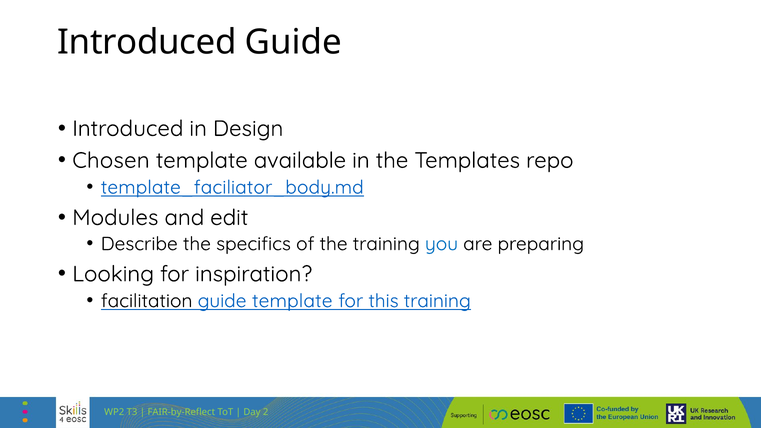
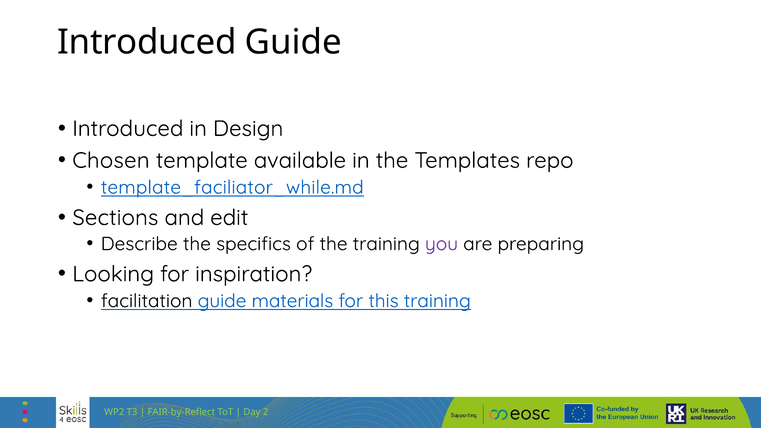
template_faciliator_body.md: template_faciliator_body.md -> template_faciliator_while.md (232, 187)
Modules: Modules -> Sections (115, 218)
you colour: blue -> purple (442, 244)
guide template: template -> materials (292, 301)
